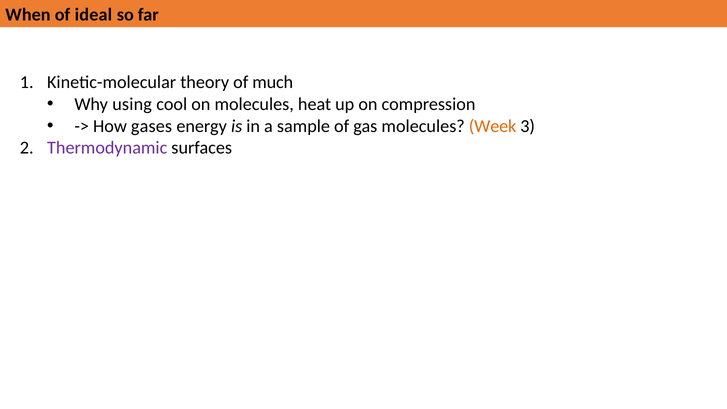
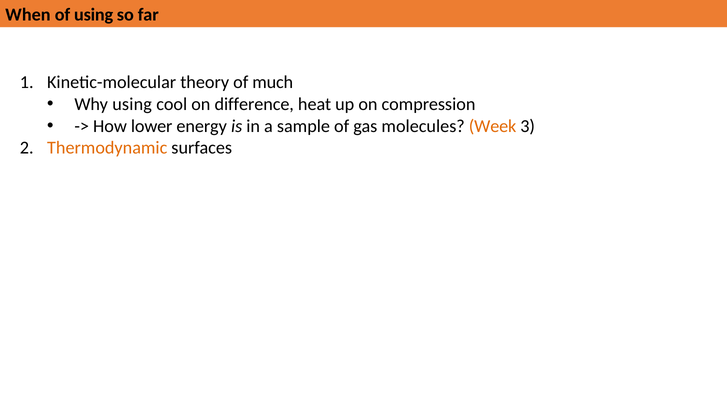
of ideal: ideal -> using (94, 15)
on molecules: molecules -> difference (254, 104)
gases: gases -> lower (152, 126)
Thermodynamic colour: purple -> orange (107, 148)
